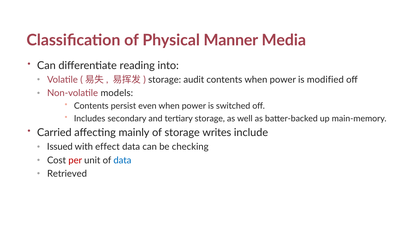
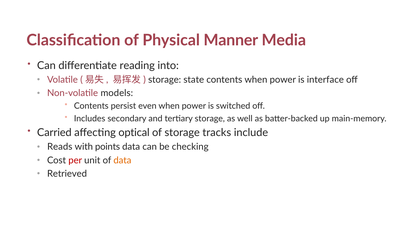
audit: audit -> state (194, 80)
modified: modified -> interface (325, 80)
mainly: mainly -> optical (134, 133)
writes: writes -> tracks (217, 133)
Issued: Issued -> Reads (60, 147)
effect: effect -> points (108, 147)
data colour: blue -> orange (122, 160)
